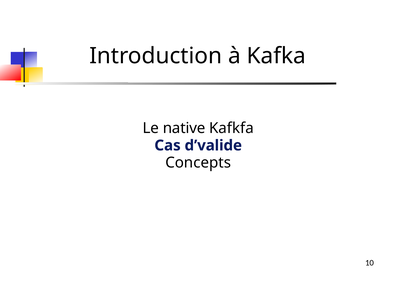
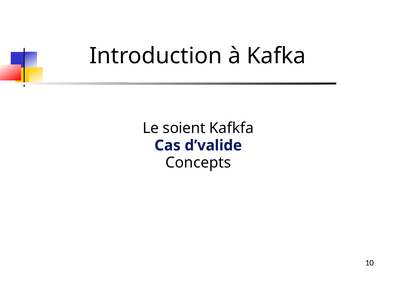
native: native -> soient (184, 128)
